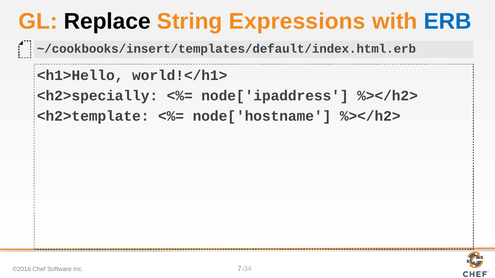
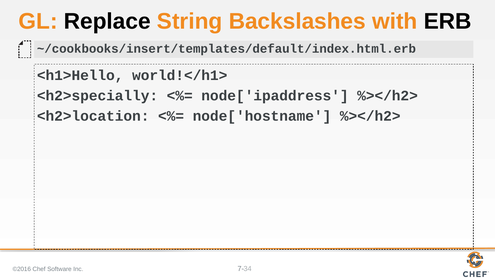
Expressions: Expressions -> Backslashes (297, 21)
ERB colour: blue -> black (448, 21)
<h2>template: <h2>template -> <h2>location (93, 116)
